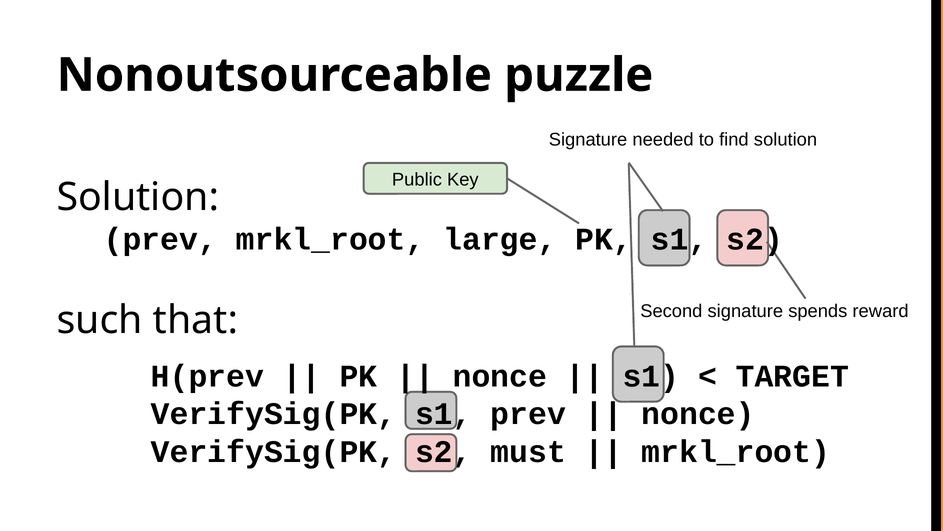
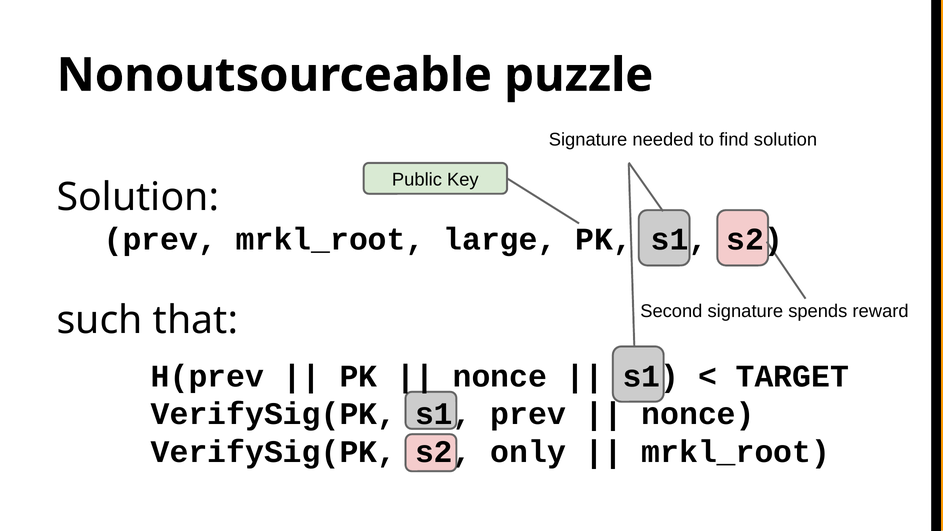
must: must -> only (528, 451)
